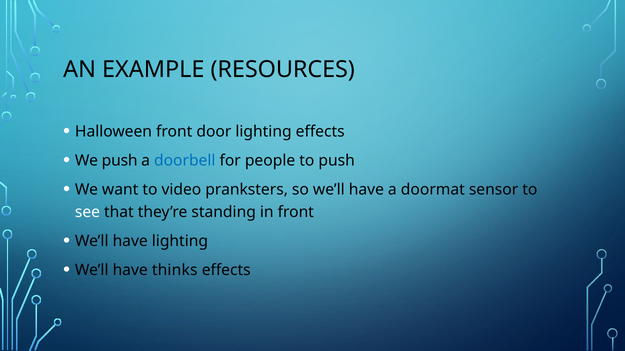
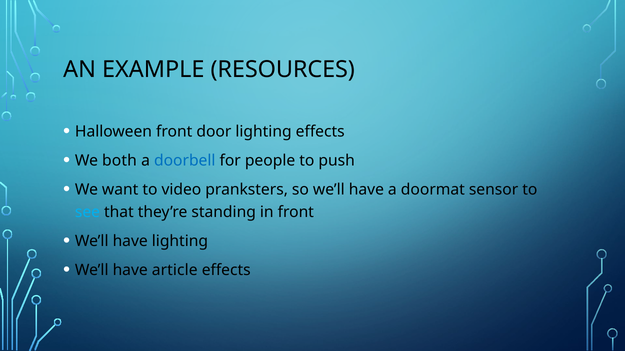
We push: push -> both (119, 161)
see colour: white -> light blue (87, 212)
thinks: thinks -> article (175, 270)
